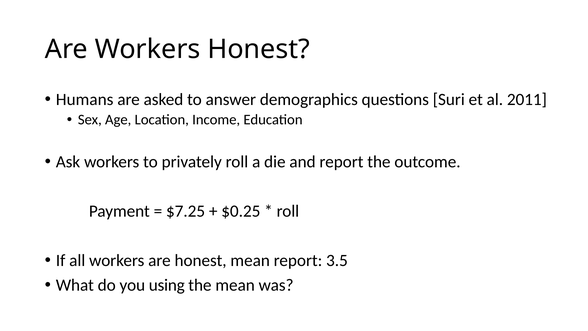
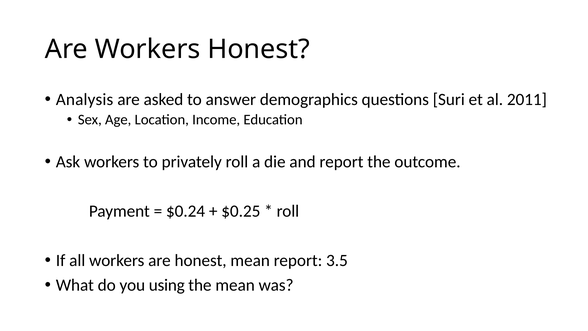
Humans: Humans -> Analysis (85, 99)
$7.25: $7.25 -> $0.24 (186, 211)
